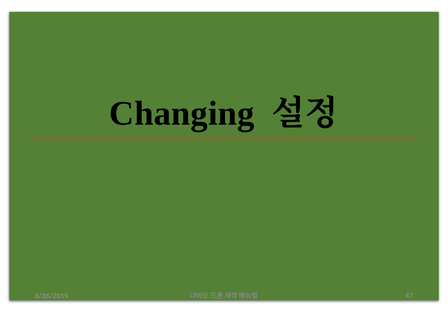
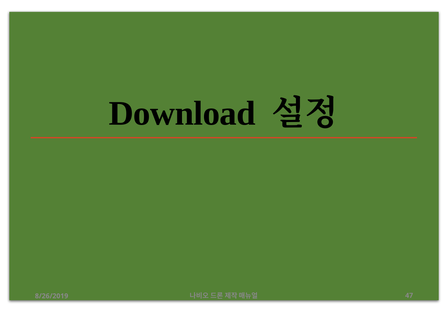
Changing: Changing -> Download (182, 114)
